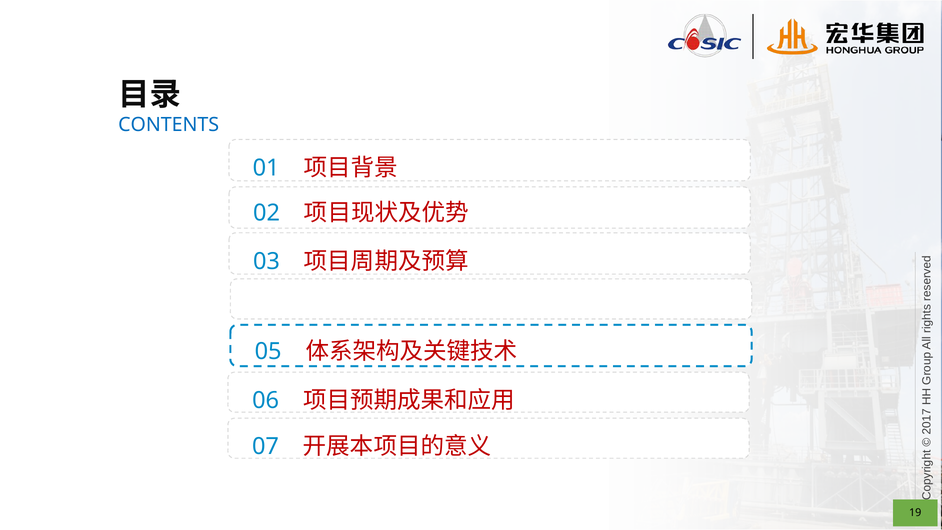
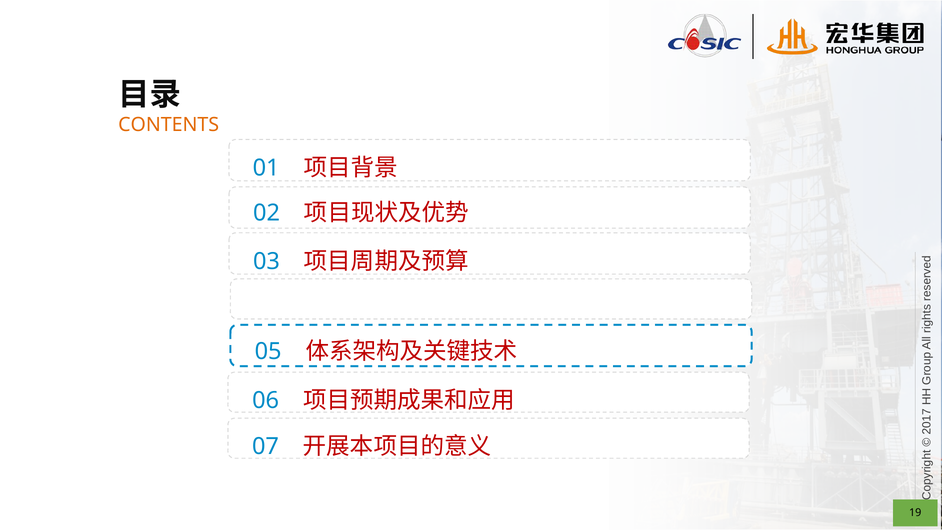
CONTENTS colour: blue -> orange (169, 125)
